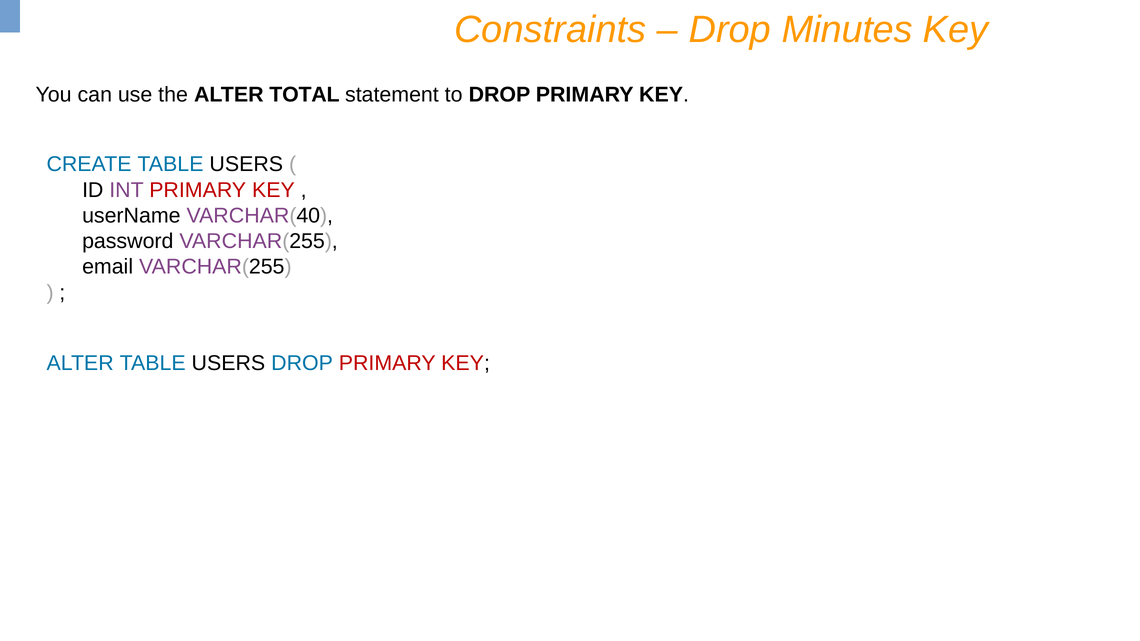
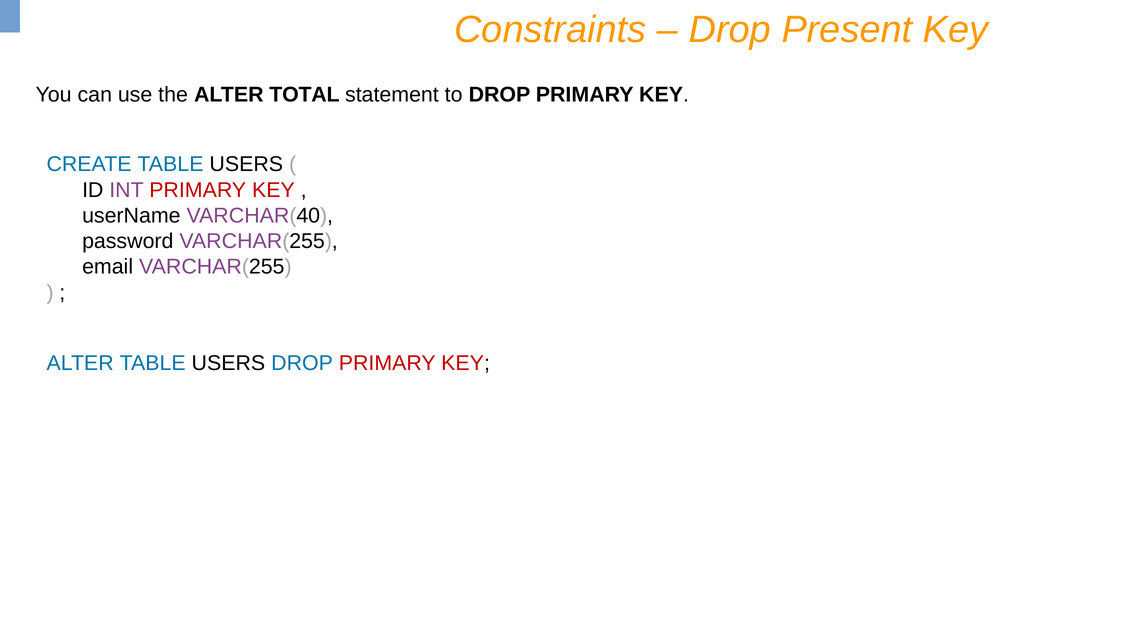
Minutes: Minutes -> Present (847, 30)
